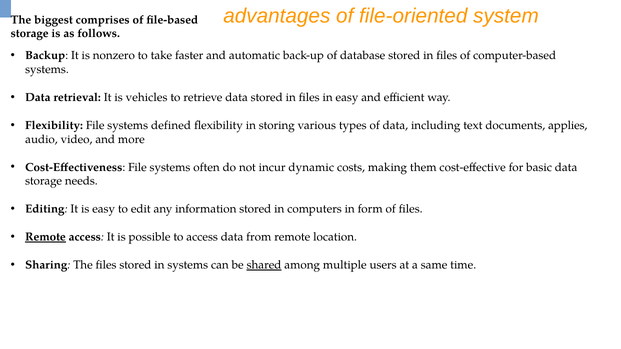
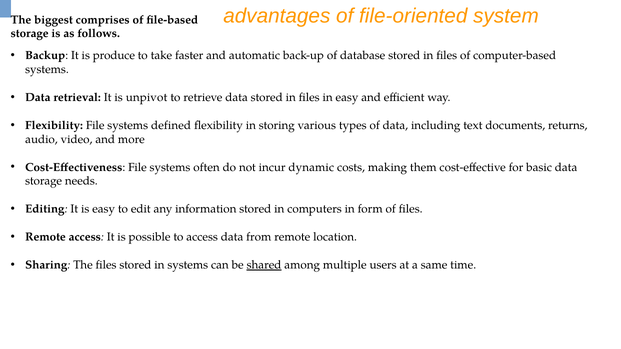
nonzero: nonzero -> produce (114, 56)
vehicles: vehicles -> unpivot (147, 97)
applies: applies -> returns (568, 125)
Remote underline: present -> none (46, 237)
